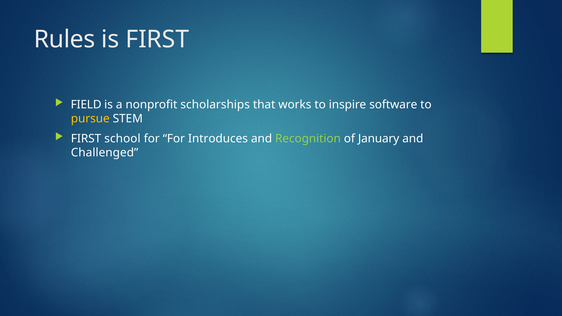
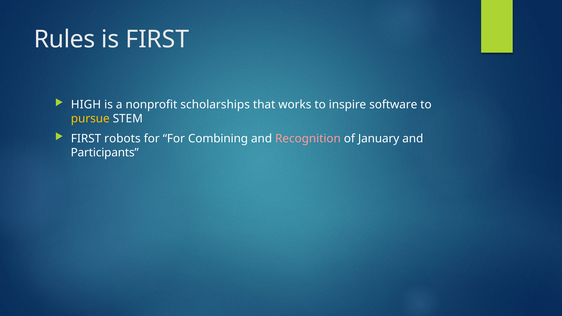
FIELD: FIELD -> HIGH (86, 105)
school: school -> robots (122, 139)
Introduces: Introduces -> Combining (218, 139)
Recognition colour: light green -> pink (308, 139)
Challenged: Challenged -> Participants (105, 153)
